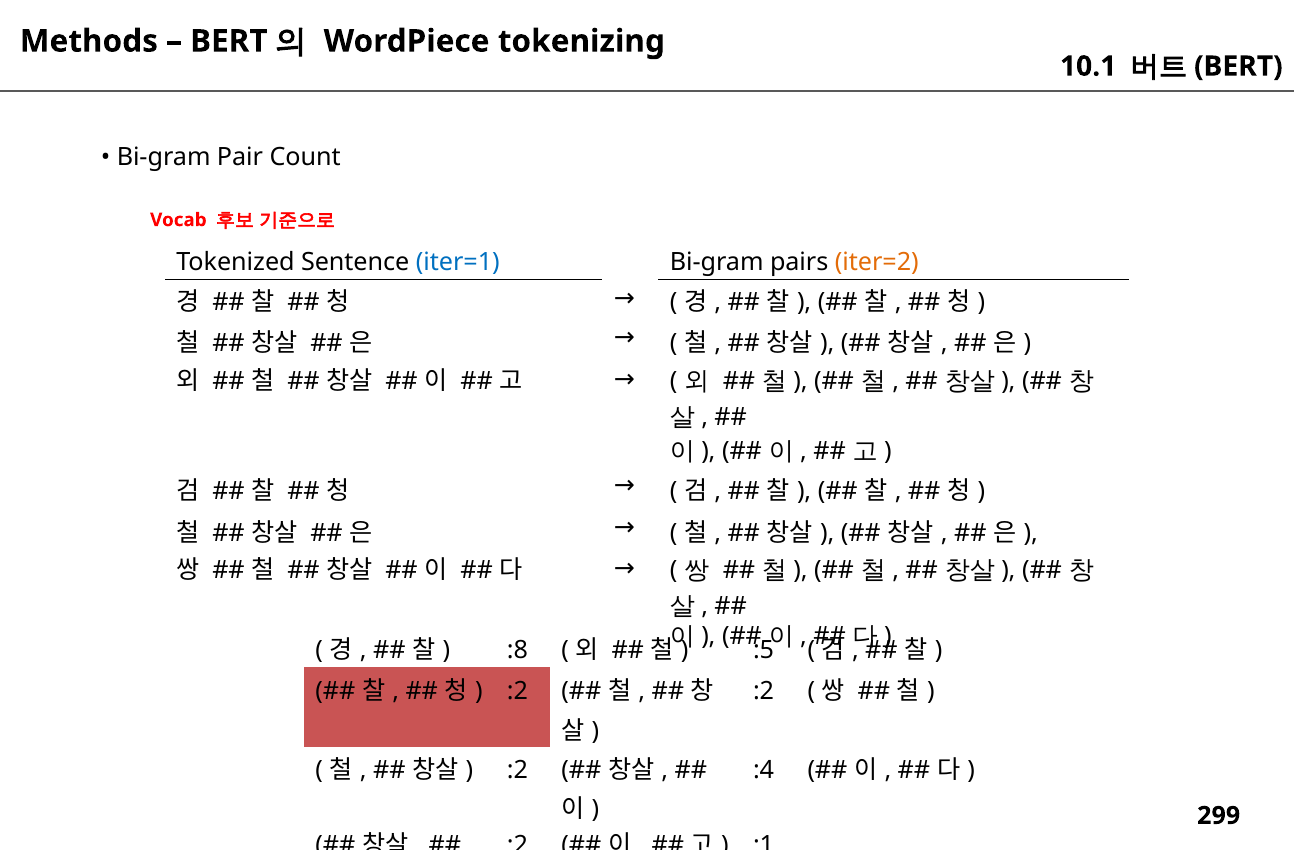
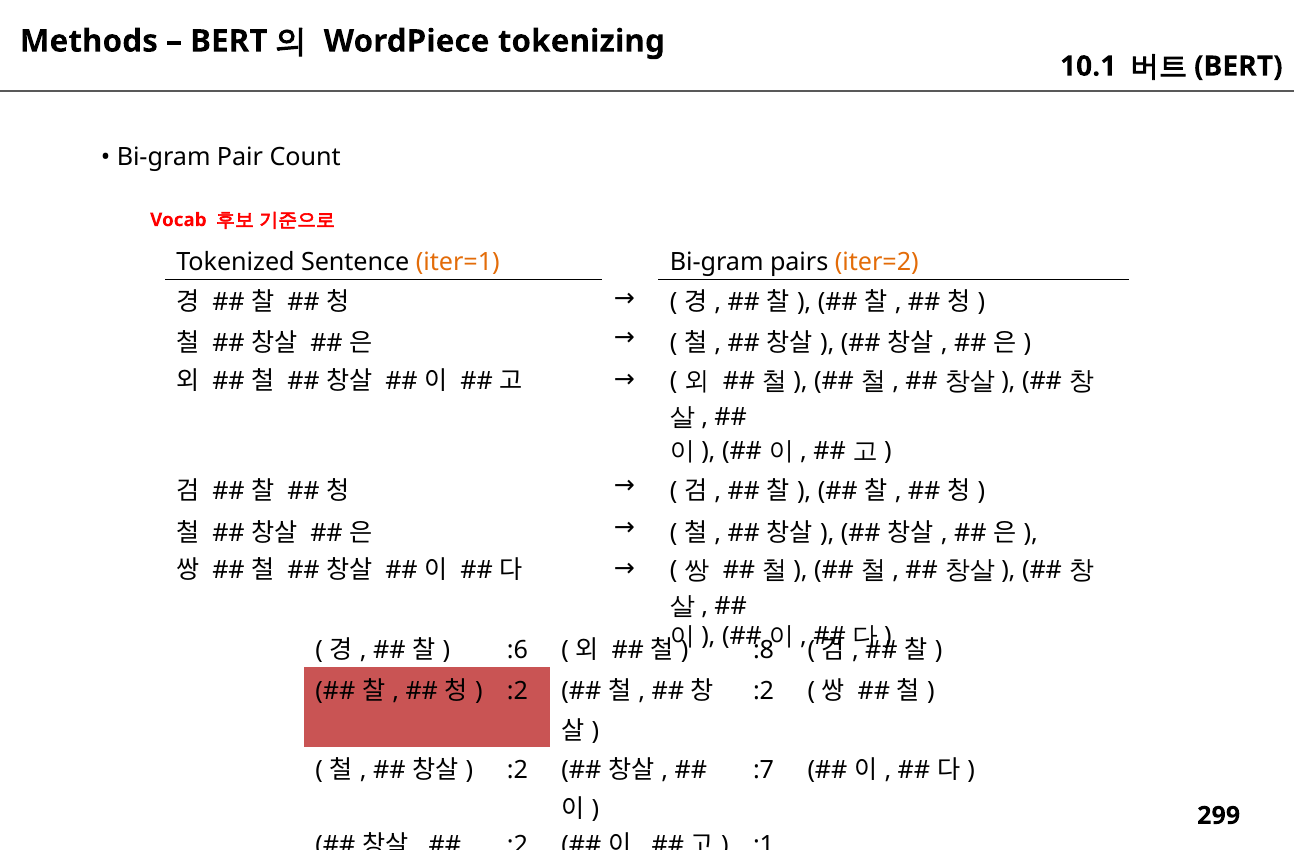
iter=1 colour: blue -> orange (458, 262)
:8: :8 -> :6 (518, 650)
:5: :5 -> :8 (764, 650)
:4: :4 -> :7 (764, 770)
